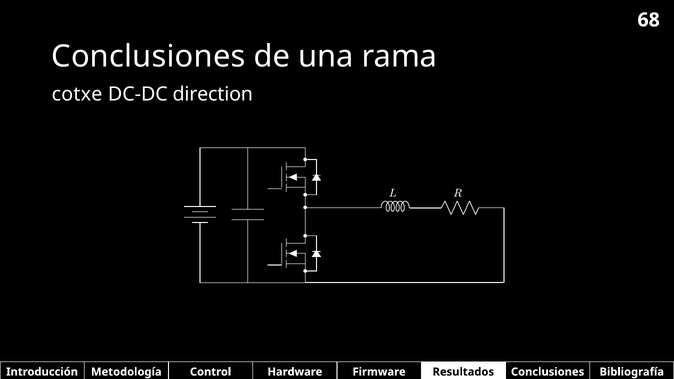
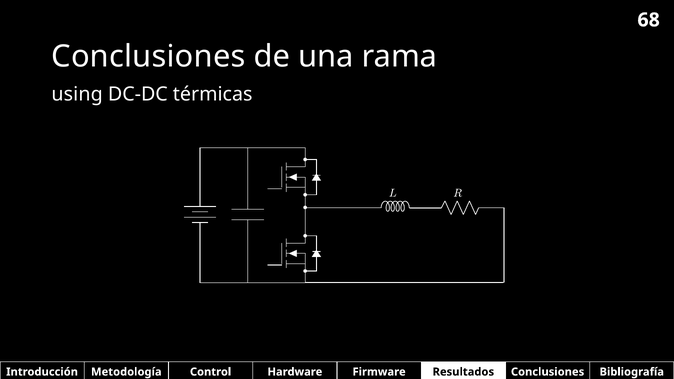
cotxe: cotxe -> using (77, 94)
direction: direction -> térmicas (213, 94)
